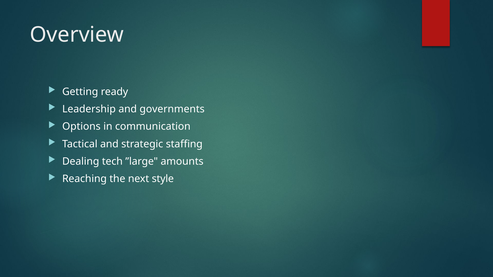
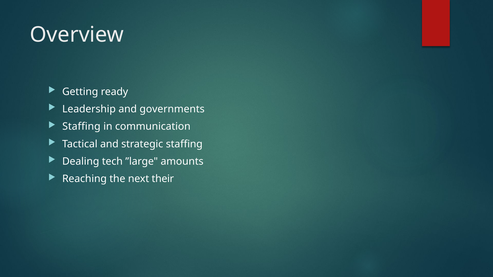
Options: Options -> Staffing (81, 127)
style: style -> their (163, 179)
